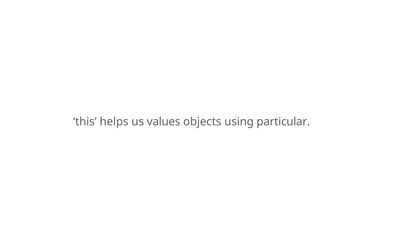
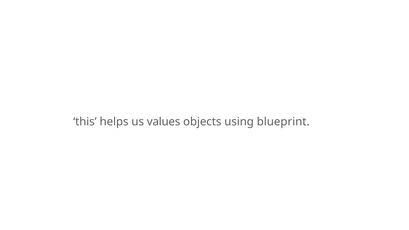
particular: particular -> blueprint (283, 122)
